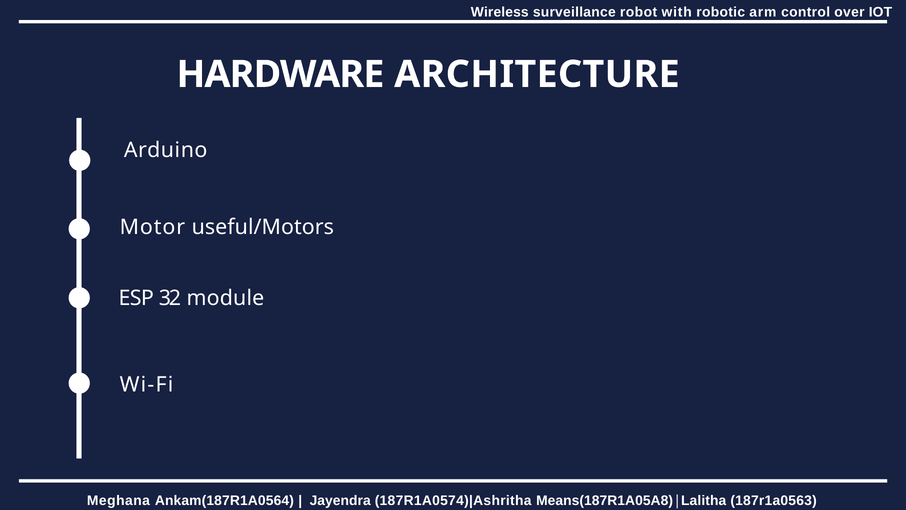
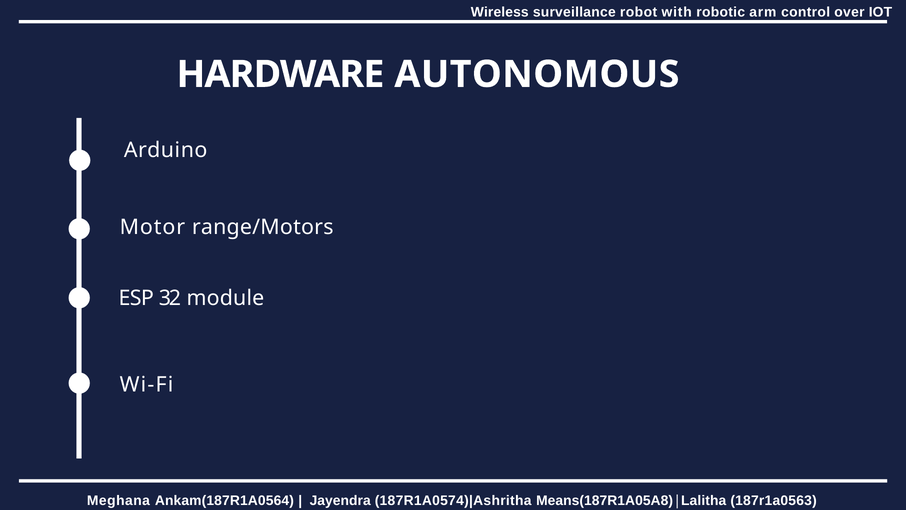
ARCHITECTURE: ARCHITECTURE -> AUTONOMOUS (537, 74)
useful/Motors: useful/Motors -> range/Motors (263, 227)
